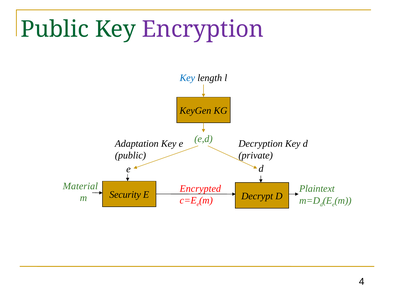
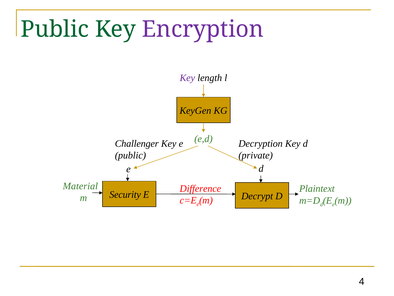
Key colour: blue -> purple (187, 78)
Adaptation: Adaptation -> Challenger (137, 143)
Encrypted: Encrypted -> Difference (200, 188)
